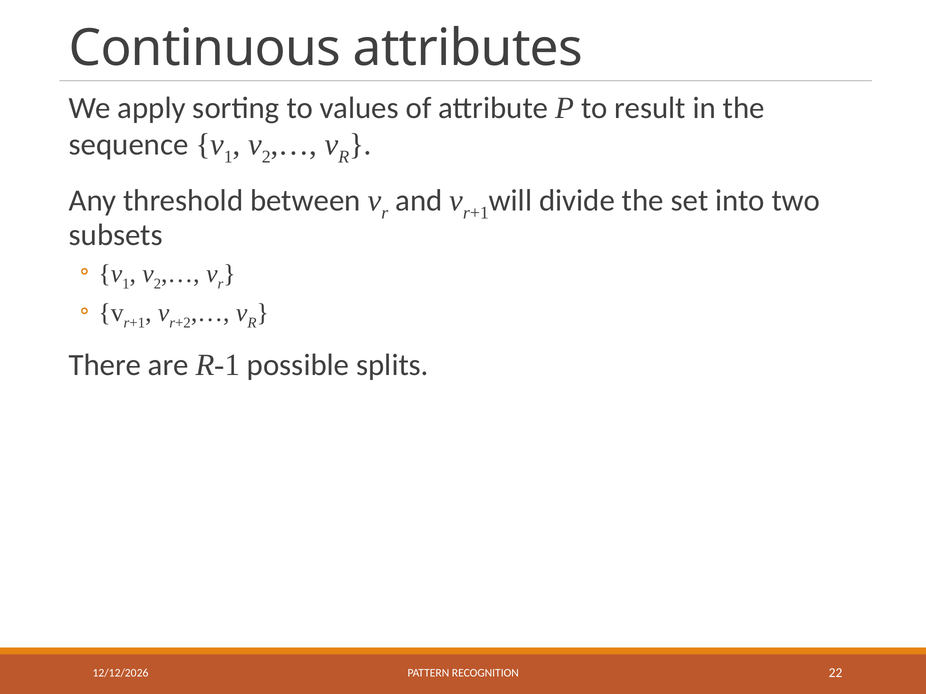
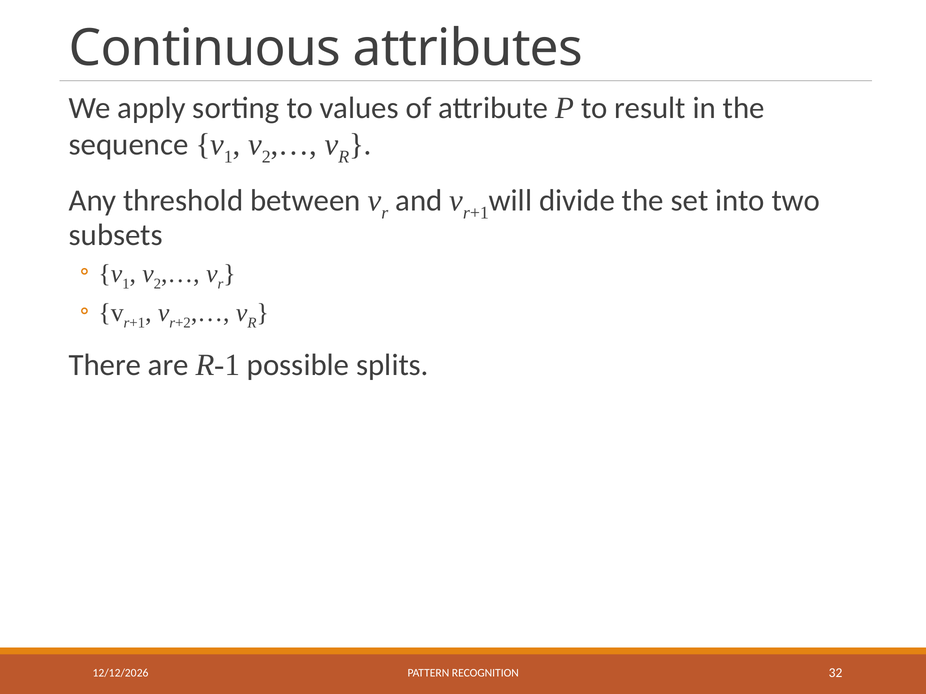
22: 22 -> 32 (836, 673)
